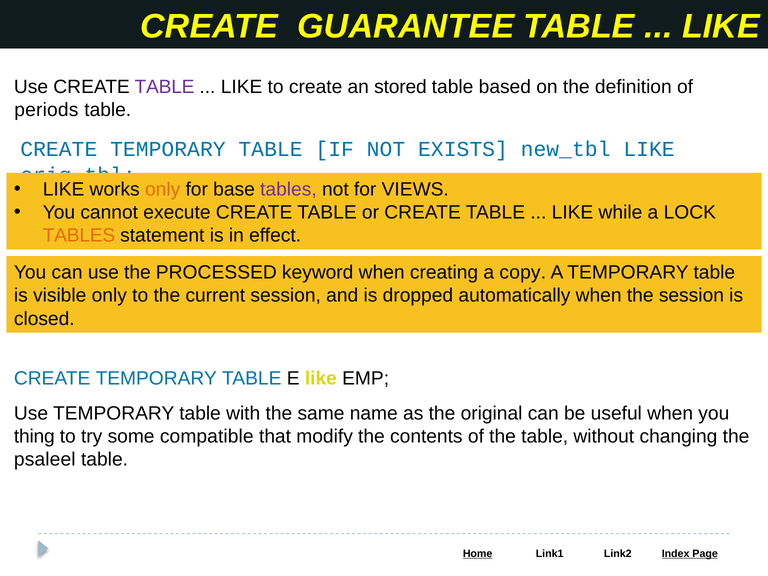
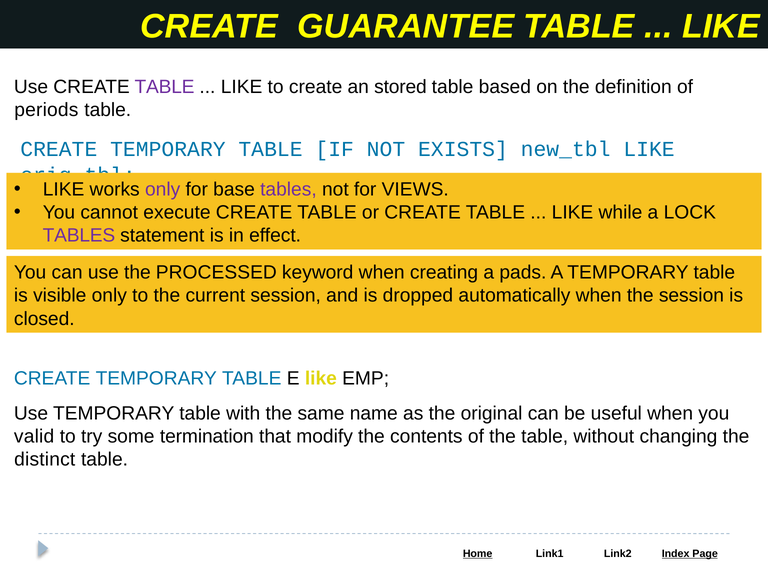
only colour: orange -> purple (163, 189)
TABLES colour: orange -> purple (79, 235)
copy: copy -> pads (523, 273)
thing: thing -> valid (34, 436)
compatible: compatible -> termination (207, 436)
psaleel: psaleel -> distinct (45, 459)
